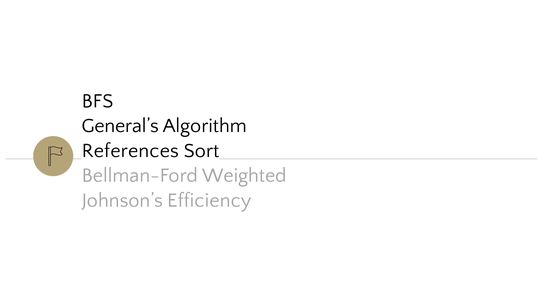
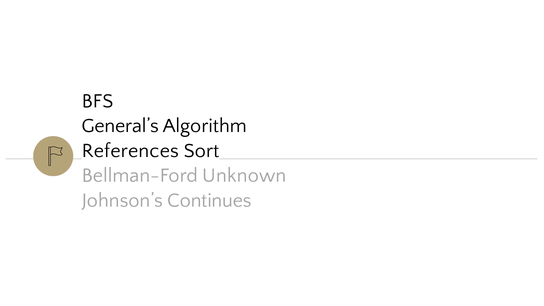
Weighted: Weighted -> Unknown (244, 175)
Efficiency: Efficiency -> Continues (209, 200)
